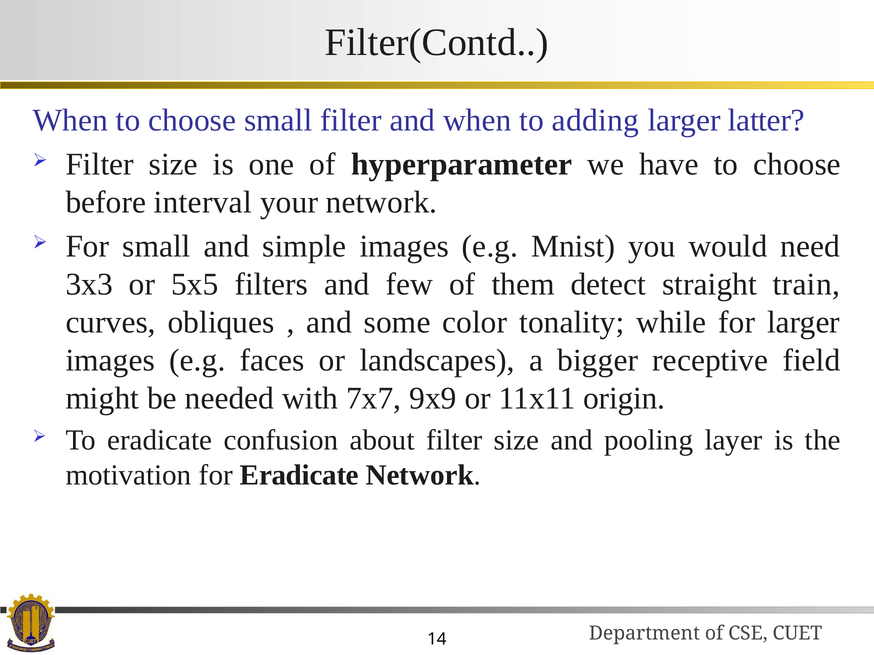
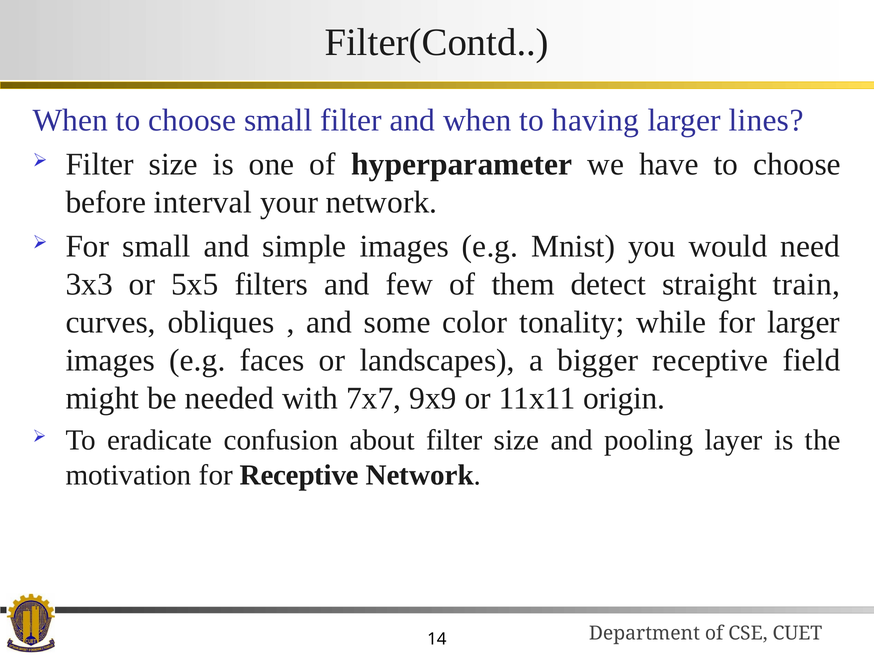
adding: adding -> having (596, 120)
latter: latter -> lines (766, 120)
for Eradicate: Eradicate -> Receptive (299, 476)
